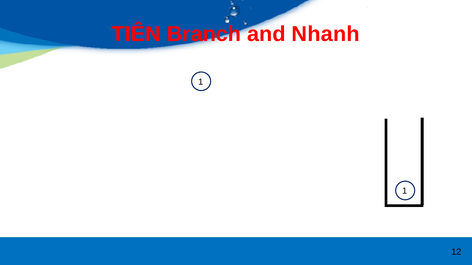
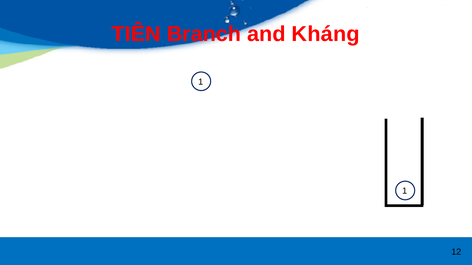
Nhanh: Nhanh -> Kháng (326, 34)
